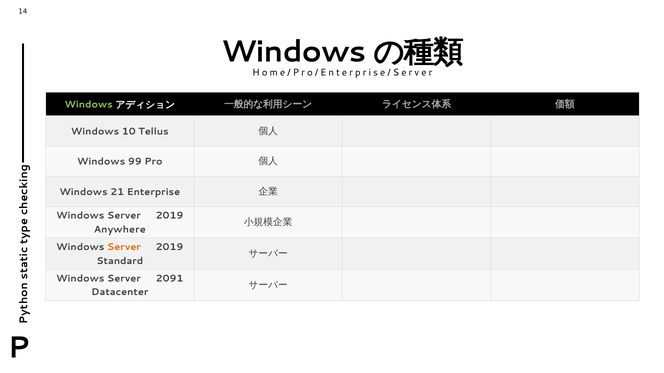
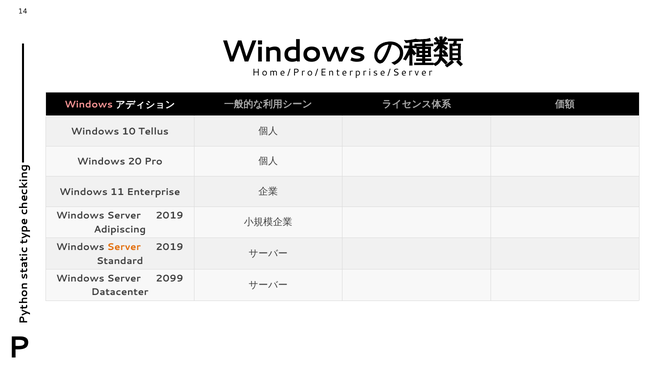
Windows colour: light green -> pink (89, 105)
99: 99 -> 20 (135, 162)
21: 21 -> 11 (117, 192)
Anywhere: Anywhere -> Adipiscing (120, 230)
2091: 2091 -> 2099 (170, 279)
